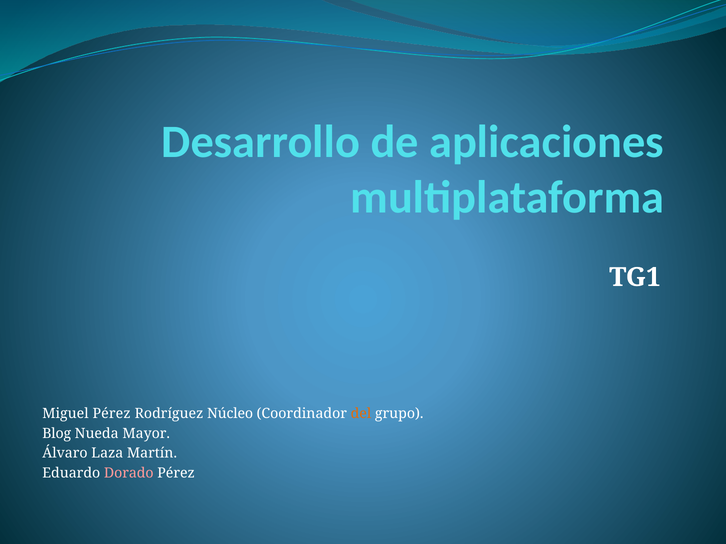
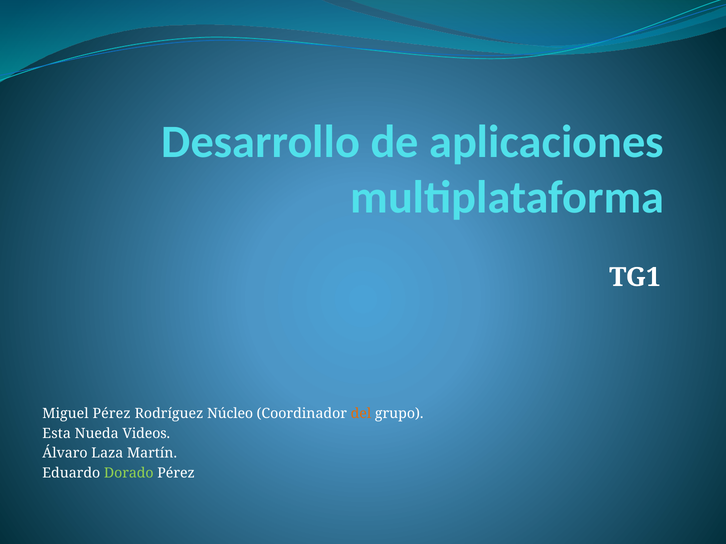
Blog: Blog -> Esta (57, 434)
Mayor: Mayor -> Videos (146, 434)
Dorado colour: pink -> light green (129, 473)
